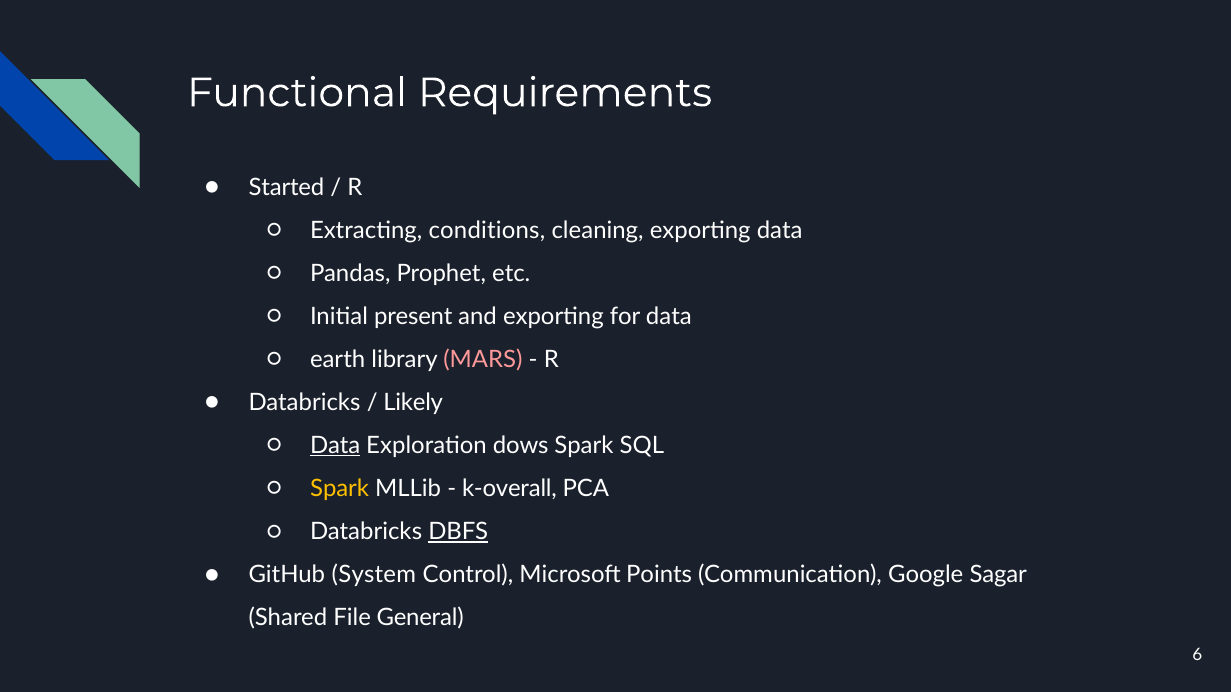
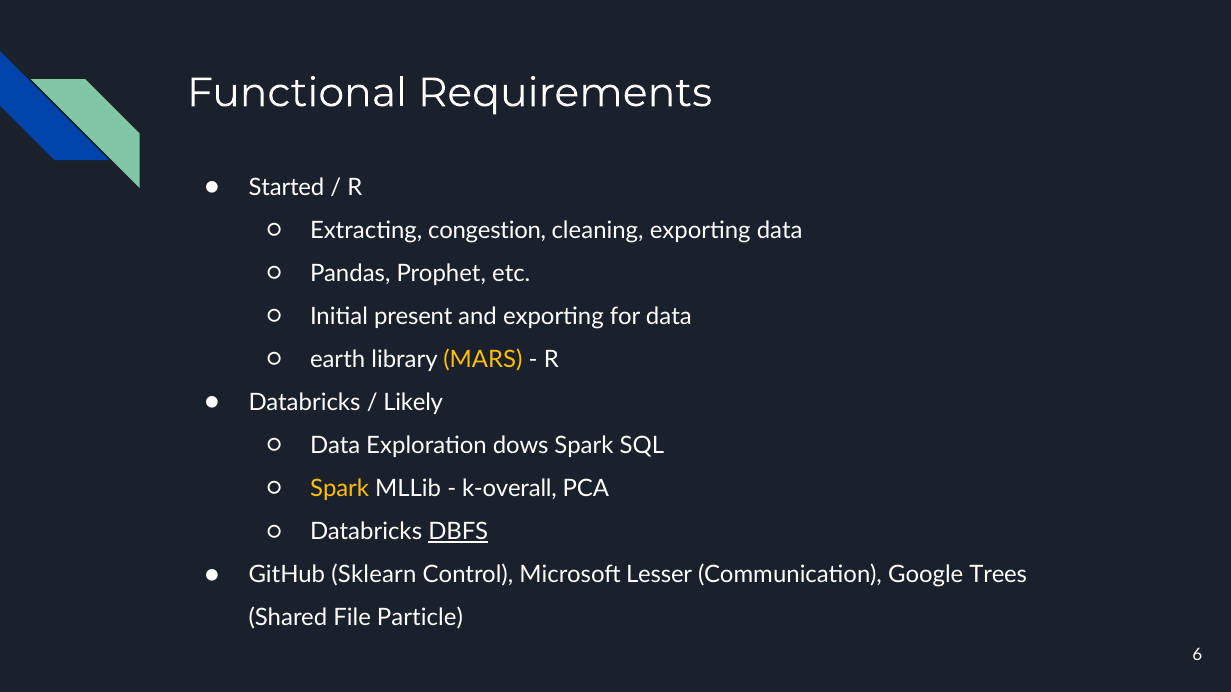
conditions: conditions -> congestion (487, 230)
MARS colour: pink -> yellow (483, 360)
Data underline: present -> none (335, 446)
System: System -> Sklearn (374, 575)
Points: Points -> Lesser (659, 575)
Sagar: Sagar -> Trees (998, 575)
General: General -> Particle (420, 618)
